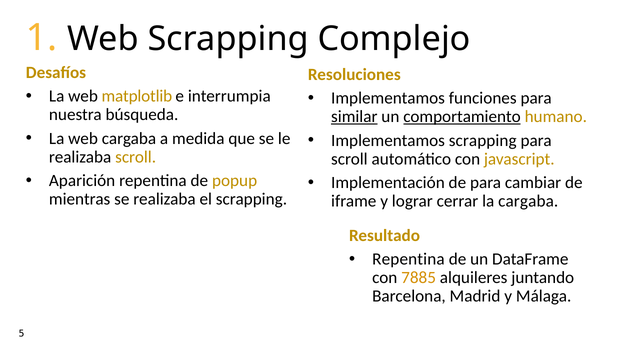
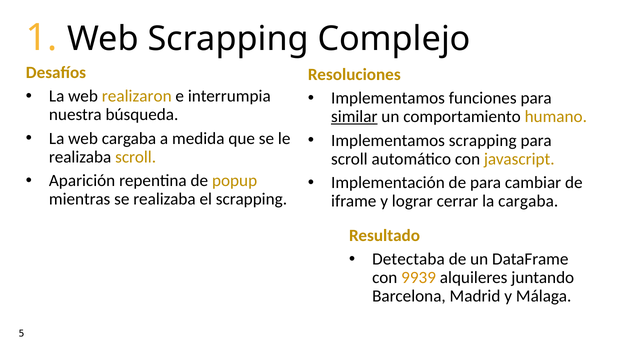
matplotlib: matplotlib -> realizaron (137, 96)
comportamiento underline: present -> none (462, 117)
Repentina: Repentina -> Detectaba (408, 259)
7885: 7885 -> 9939 (419, 278)
